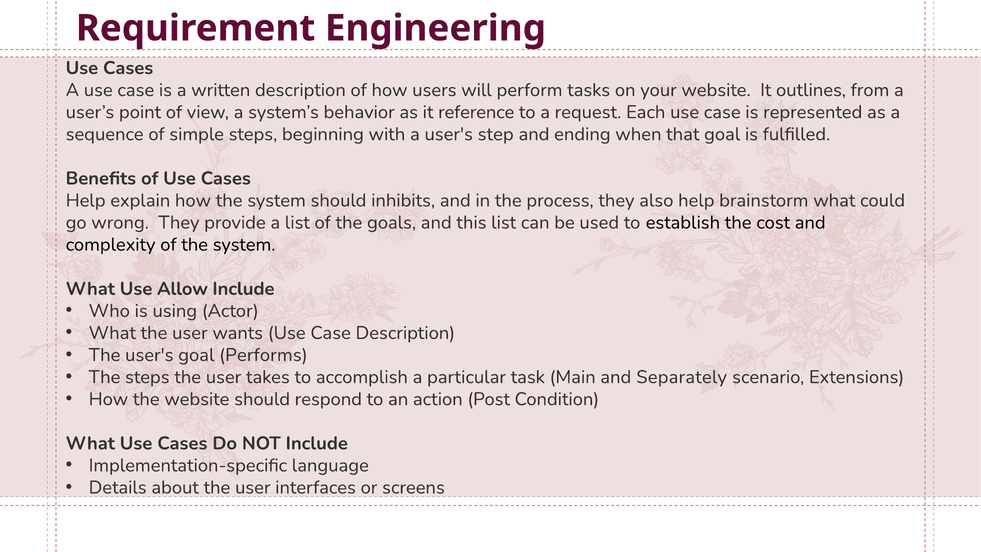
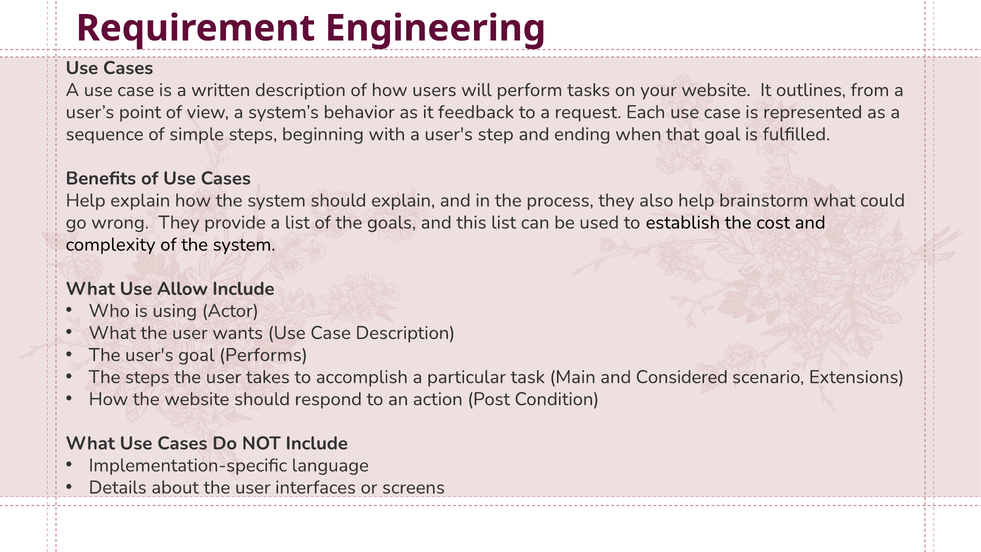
reference: reference -> feedback (476, 112)
should inhibits: inhibits -> explain (403, 200)
Separately: Separately -> Considered (682, 377)
